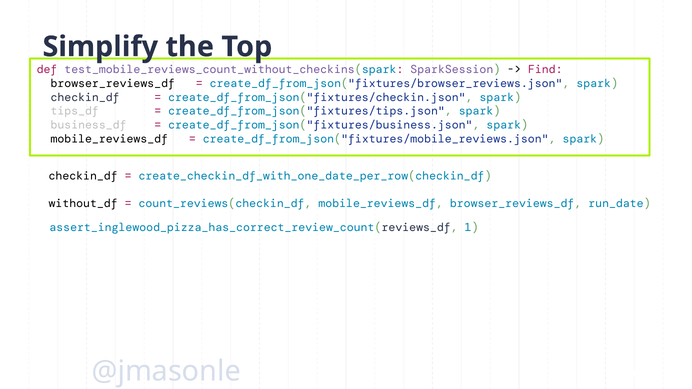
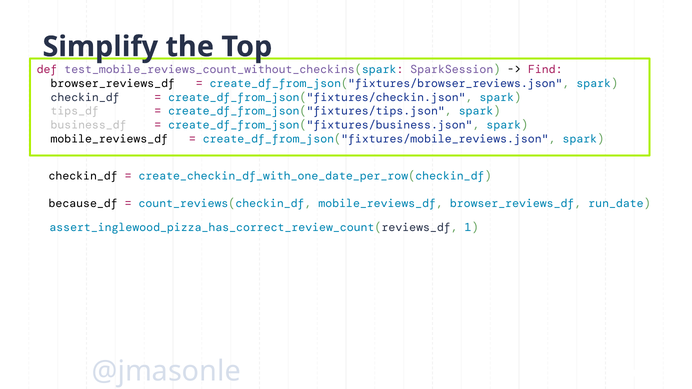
without_df: without_df -> because_df (83, 204)
